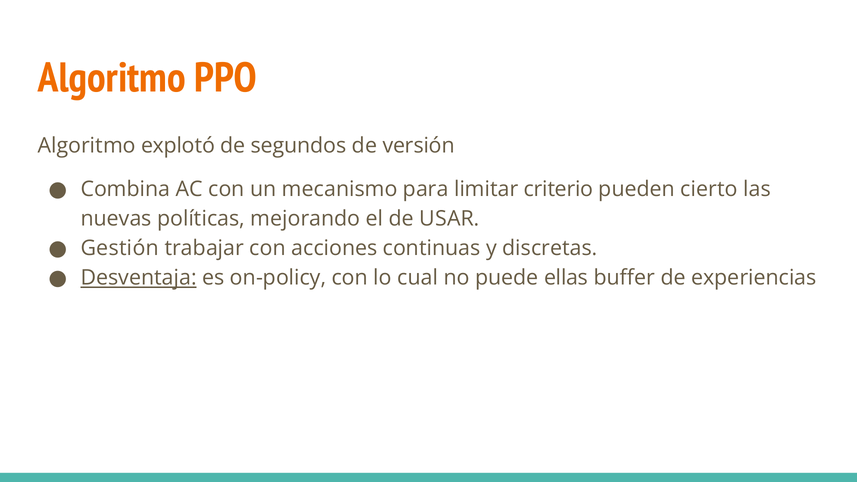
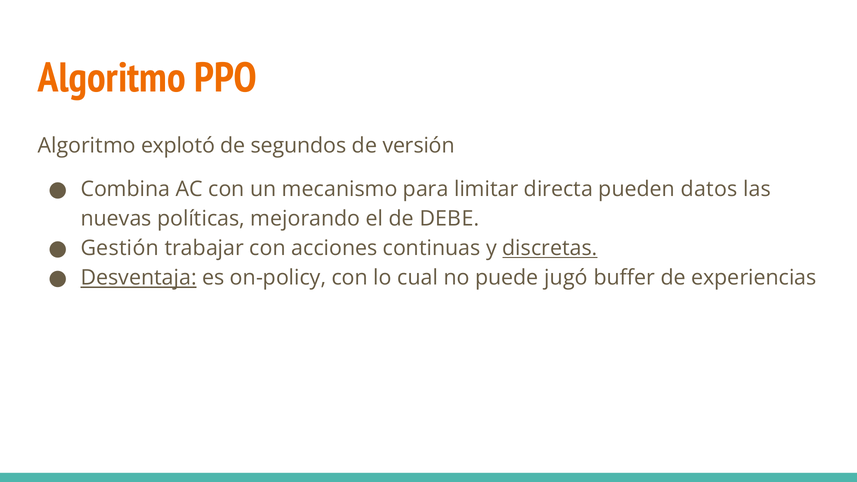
criterio: criterio -> directa (558, 189)
cierto: cierto -> datos (709, 189)
USAR: USAR -> DEBE (449, 219)
discretas underline: none -> present (550, 248)
ellas: ellas -> jugó (566, 278)
